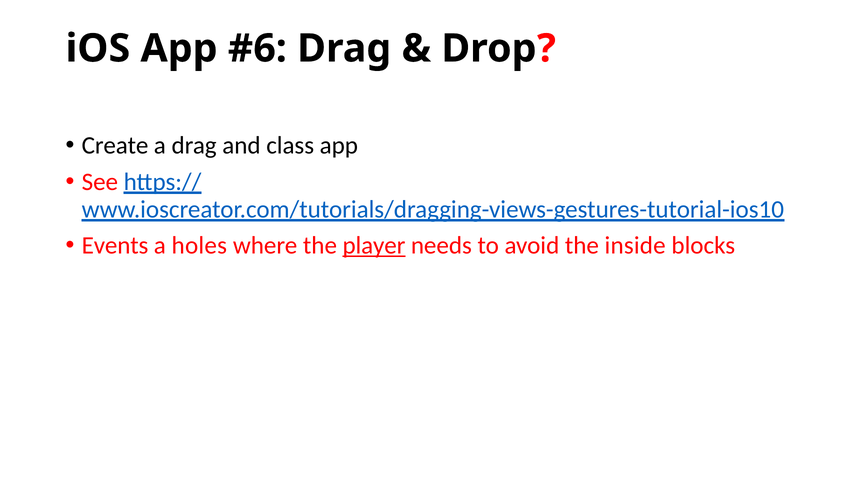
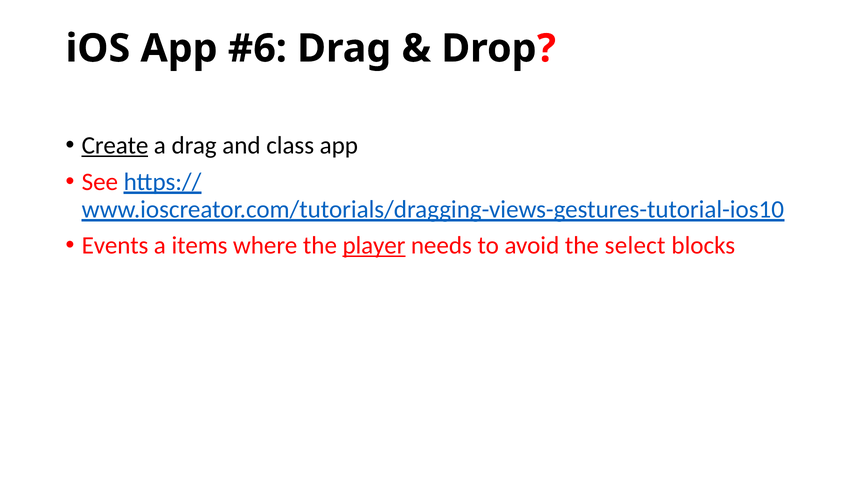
Create underline: none -> present (115, 145)
holes: holes -> items (199, 245)
inside: inside -> select (635, 245)
